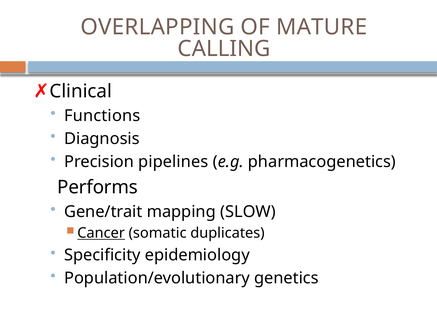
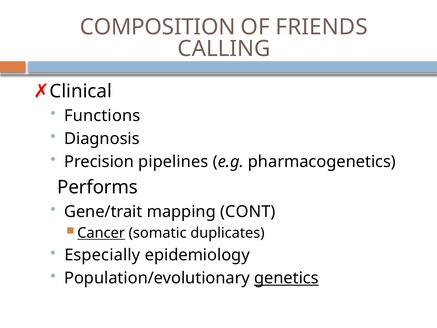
OVERLAPPING: OVERLAPPING -> COMPOSITION (158, 27)
MATURE: MATURE -> FRIENDS (322, 27)
SLOW: SLOW -> CONT (248, 211)
Specificity: Specificity -> Especially (102, 255)
genetics underline: none -> present (286, 278)
